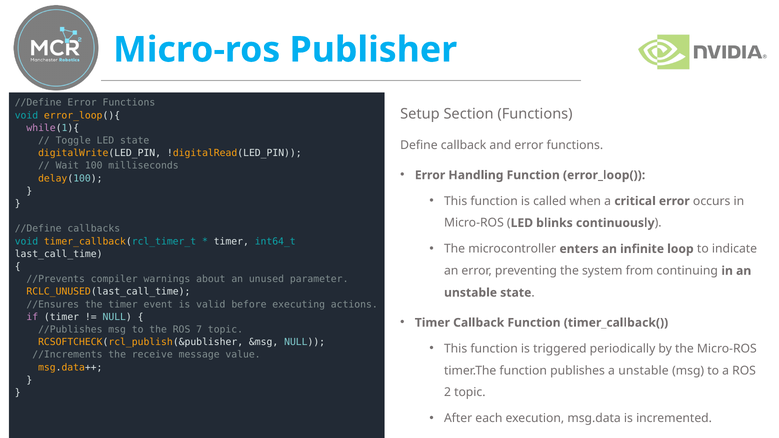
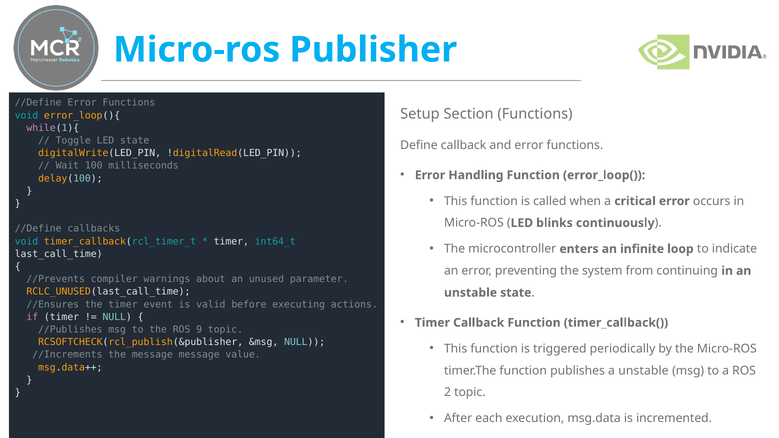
7: 7 -> 9 (199, 330)
the receive: receive -> message (152, 355)
